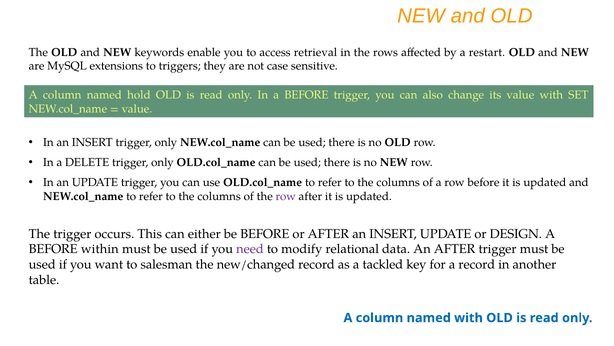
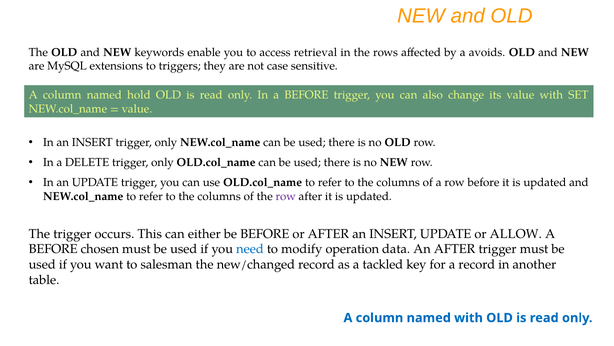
restart: restart -> avoids (487, 52)
DESIGN: DESIGN -> ALLOW (516, 233)
within: within -> chosen (100, 249)
need colour: purple -> blue (250, 249)
relational: relational -> operation (352, 249)
